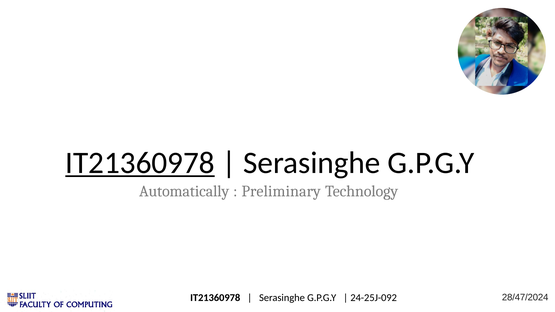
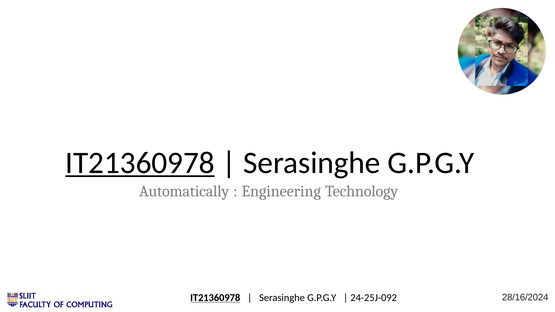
Preliminary: Preliminary -> Engineering (281, 191)
IT21360978 underline: none -> present (215, 298)
28/47/2024: 28/47/2024 -> 28/16/2024 (525, 298)
